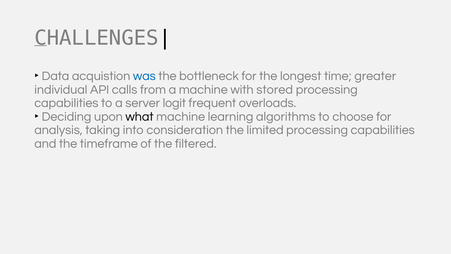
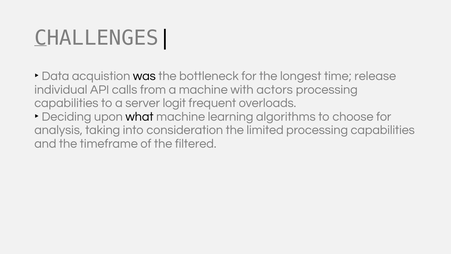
was colour: blue -> black (144, 76)
greater: greater -> release (375, 76)
stored: stored -> actors (275, 89)
